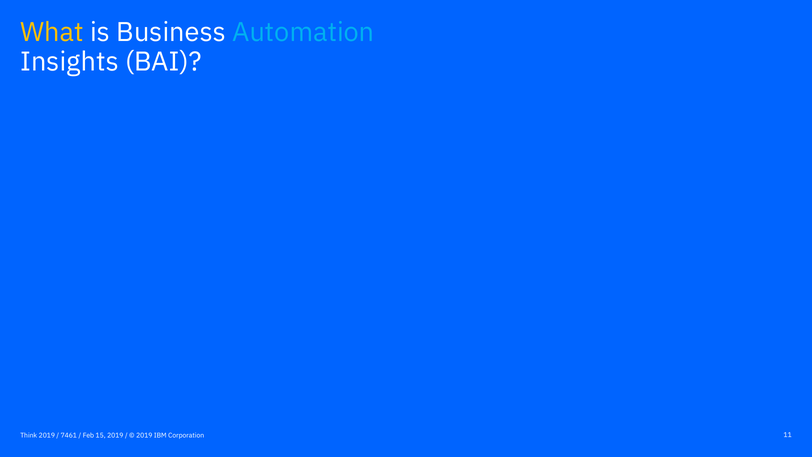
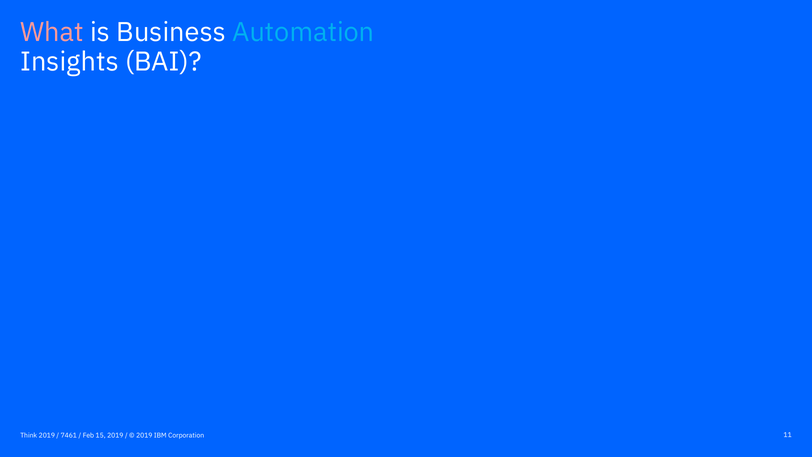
What colour: yellow -> pink (52, 32)
